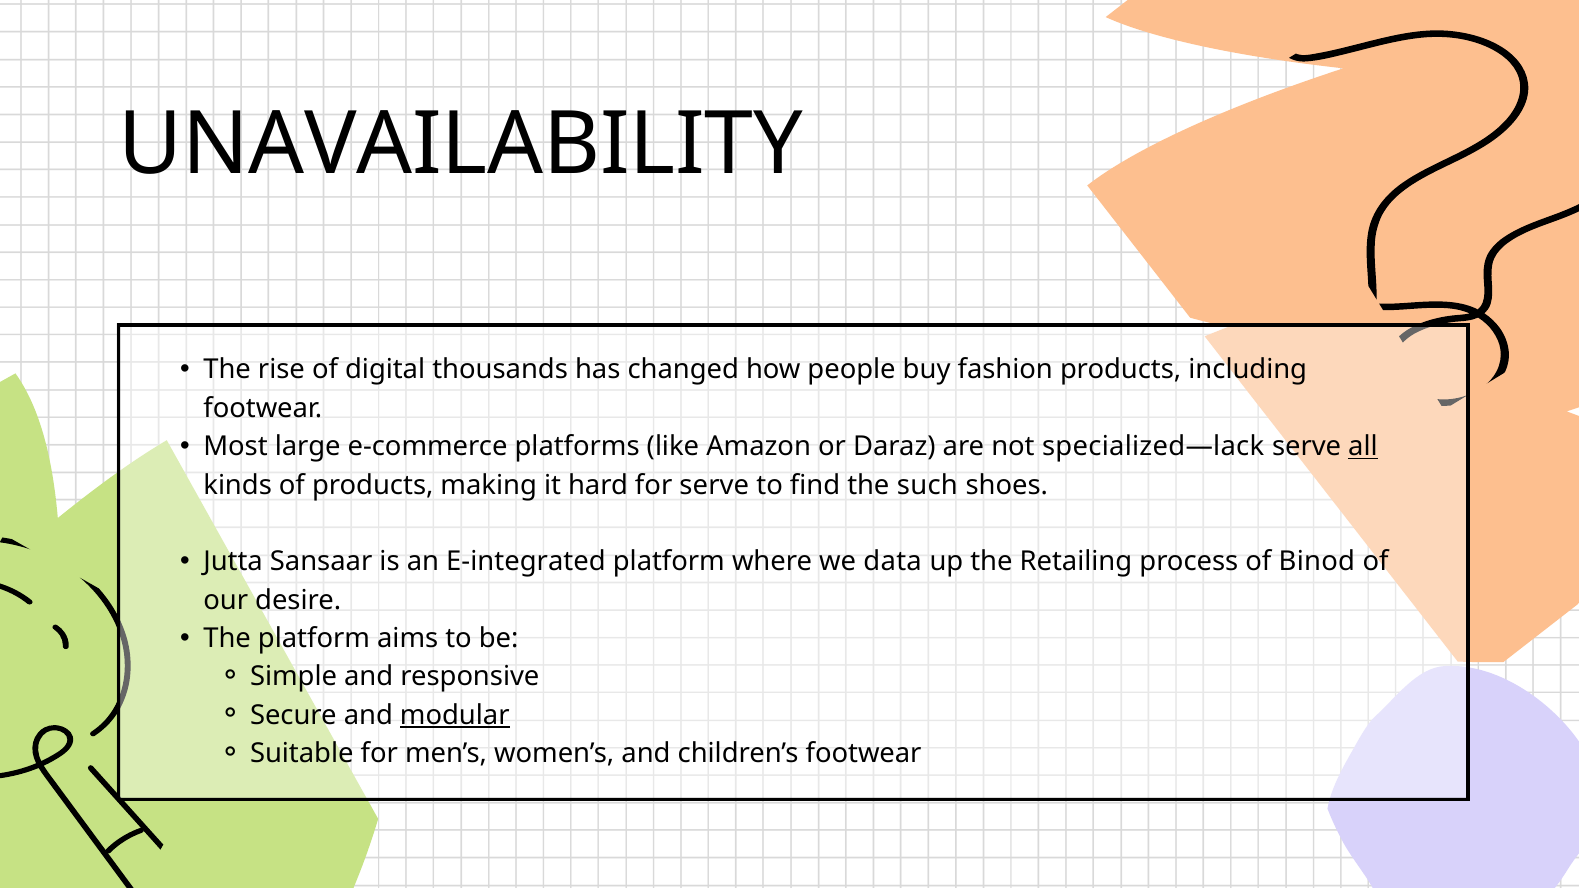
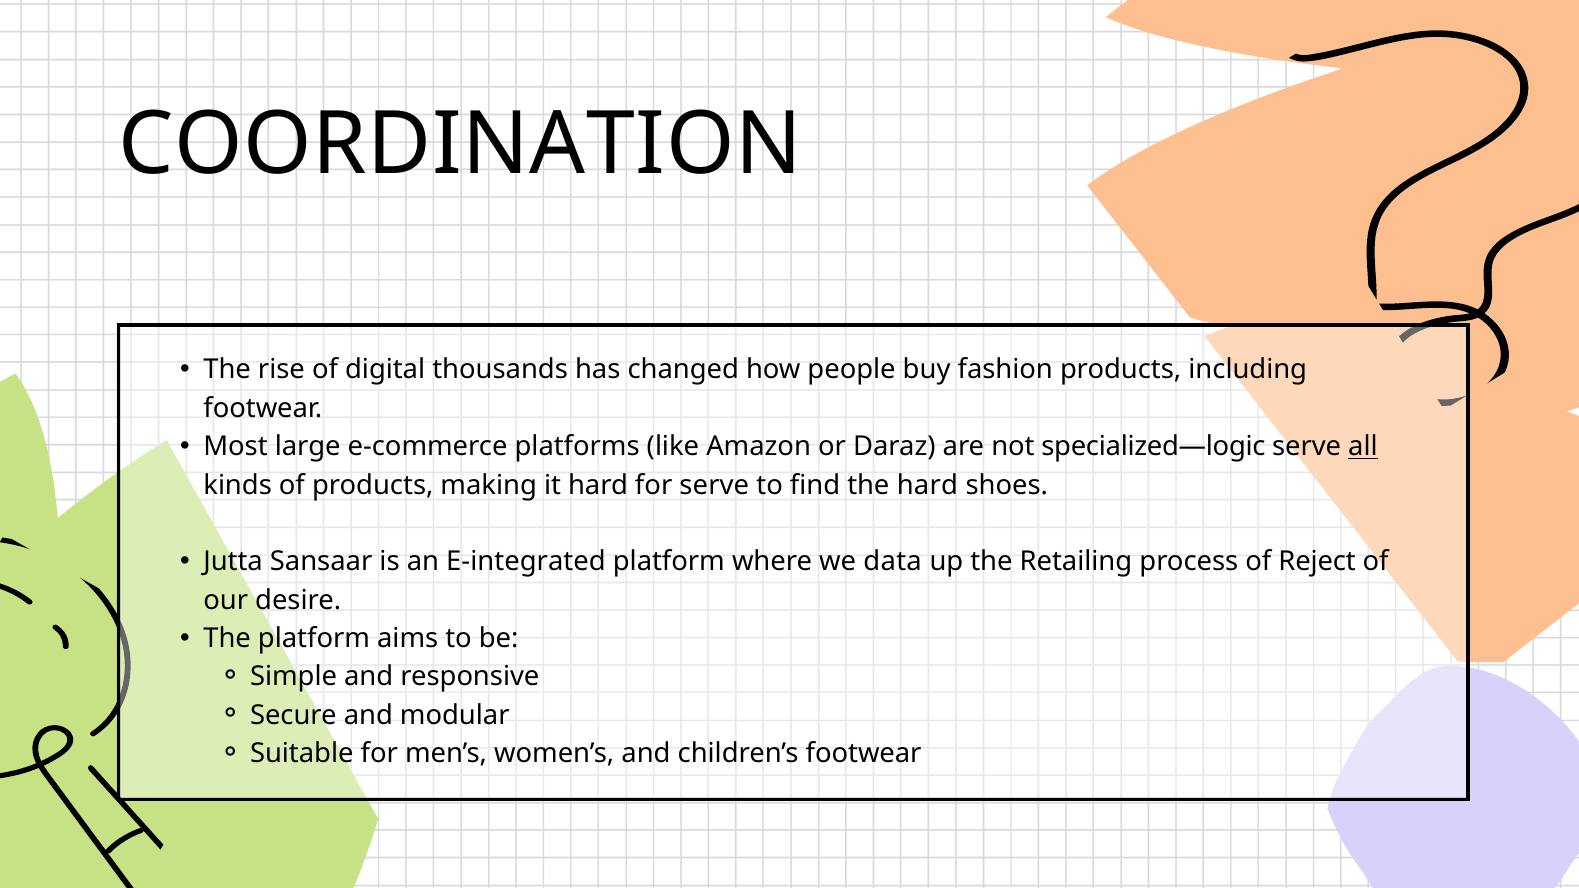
UNAVAILABILITY: UNAVAILABILITY -> COORDINATION (460, 145)
specialized—lack: specialized—lack -> specialized—logic (1153, 447)
the such: such -> hard (927, 485)
Binod: Binod -> Reject (1317, 562)
modular underline: present -> none (455, 715)
